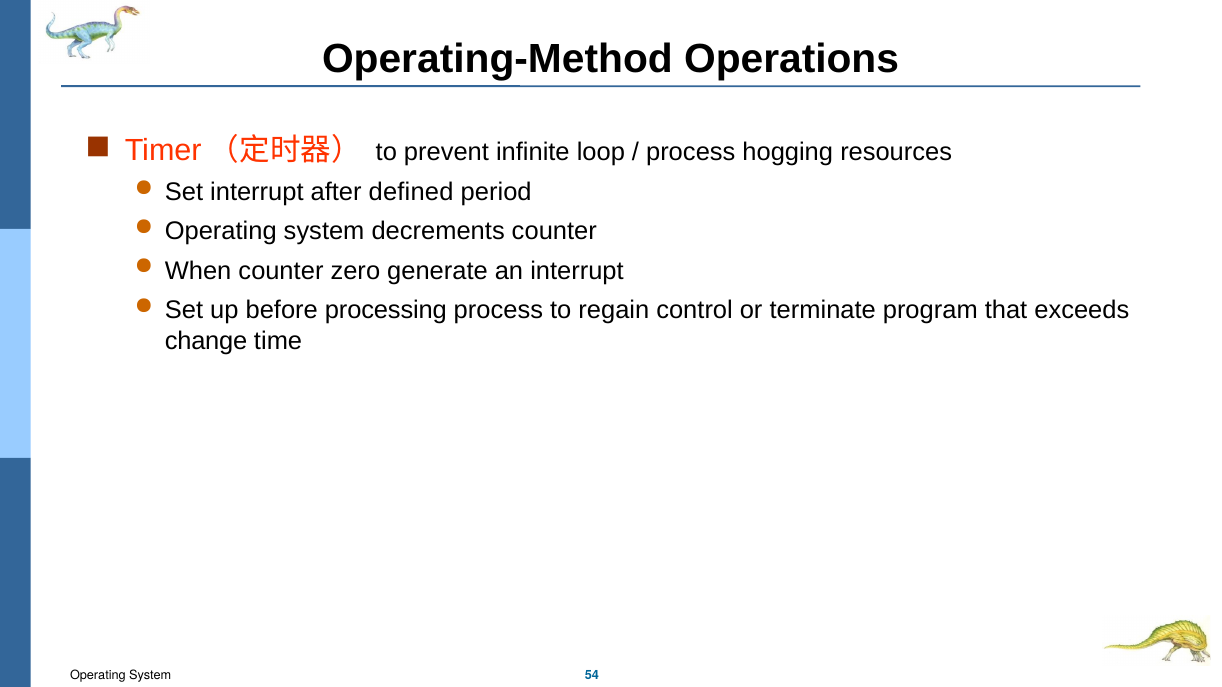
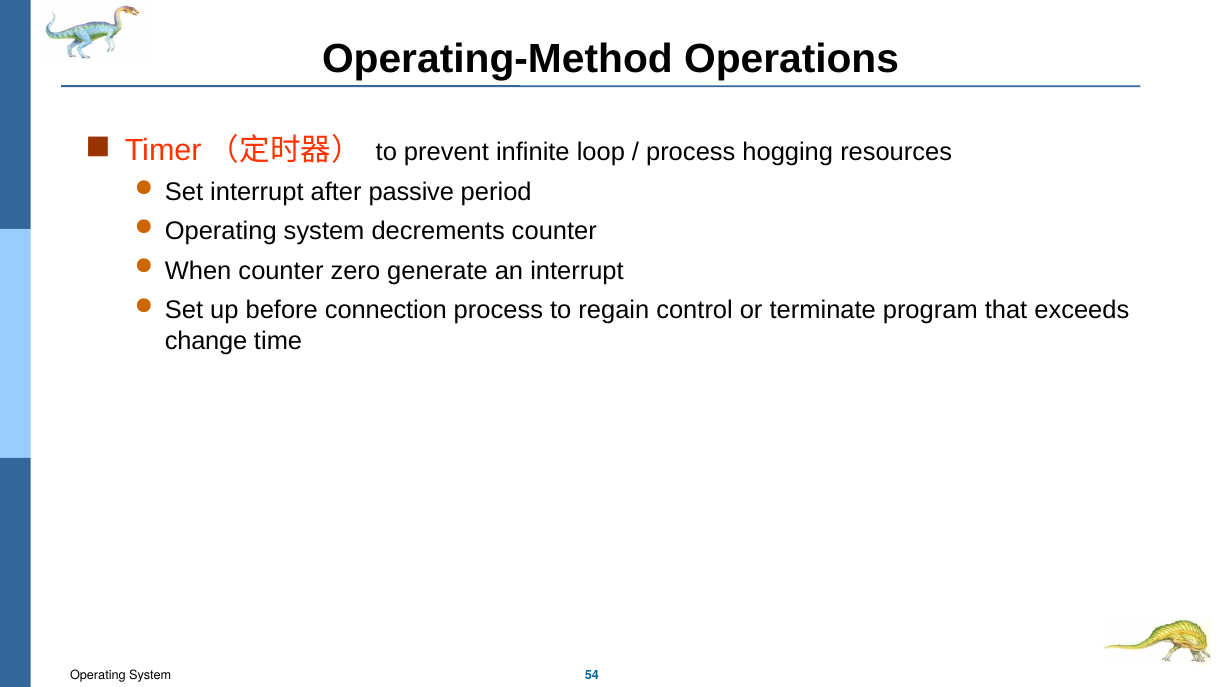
defined: defined -> passive (411, 192)
processing: processing -> connection (386, 311)
